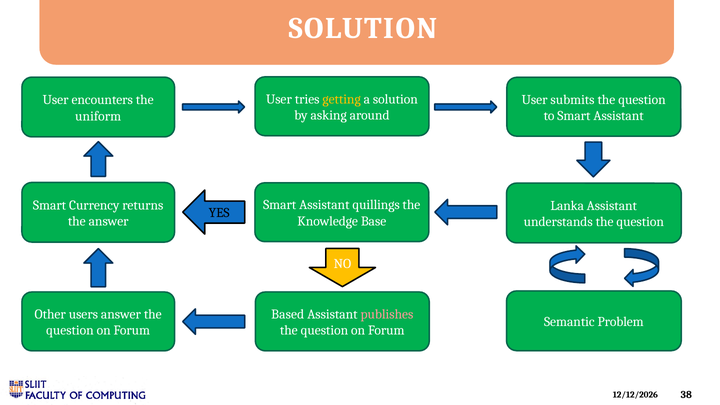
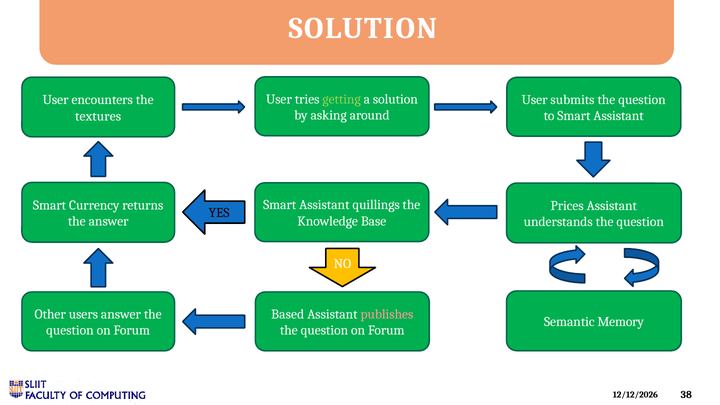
getting colour: yellow -> light green (342, 99)
uniform: uniform -> textures (98, 116)
Lanka: Lanka -> Prices (567, 206)
Problem: Problem -> Memory (621, 322)
